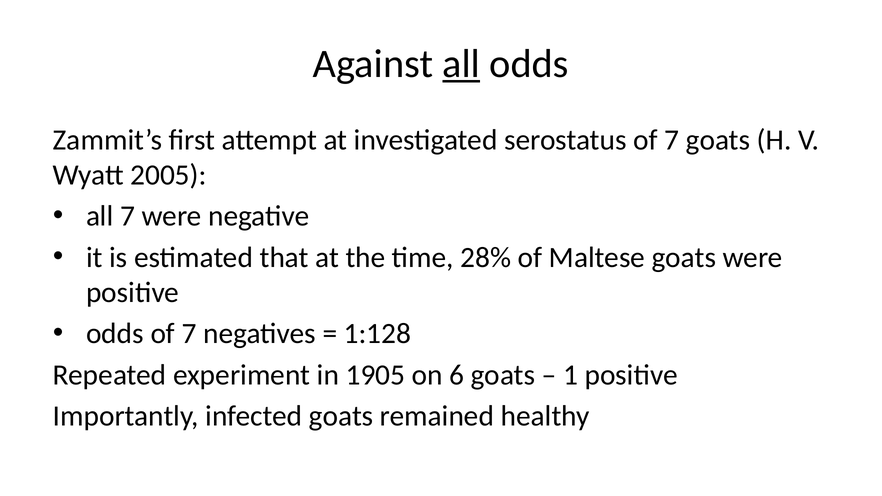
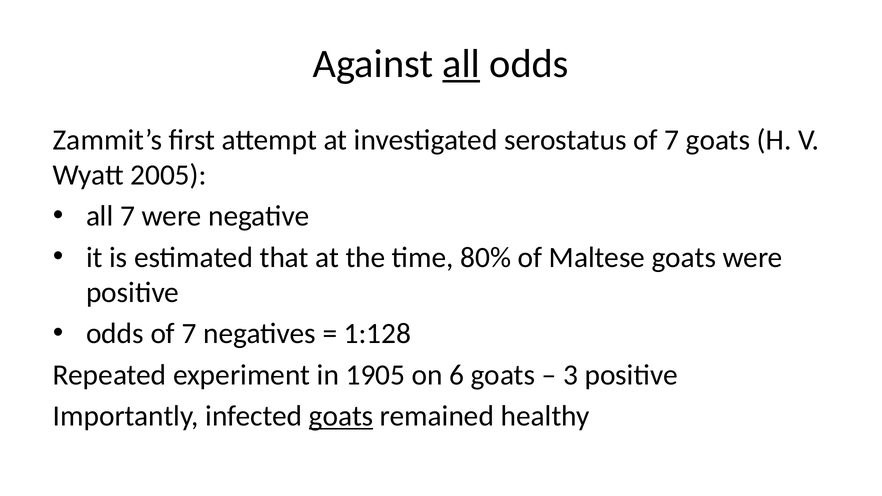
28%: 28% -> 80% (486, 257)
1: 1 -> 3 (570, 375)
goats underline: none -> present (341, 416)
